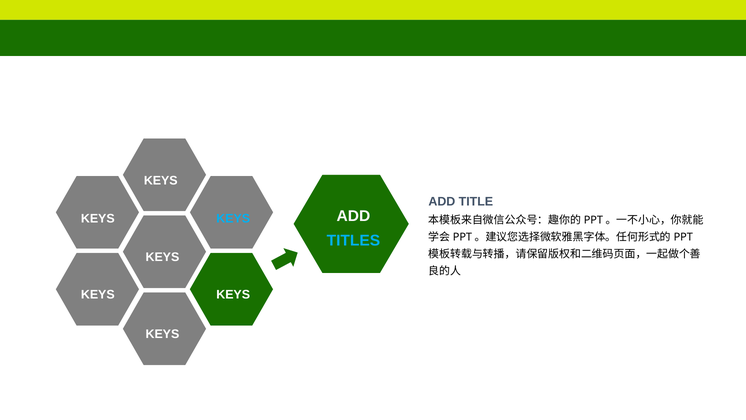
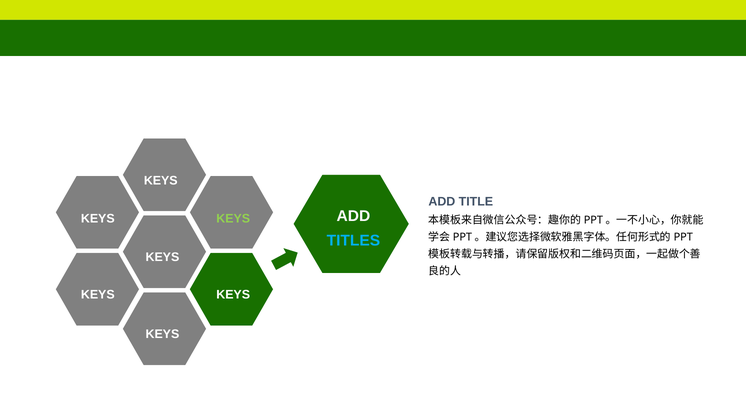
KEYS colour: light blue -> light green (233, 218)
